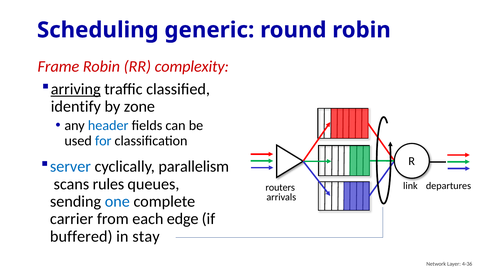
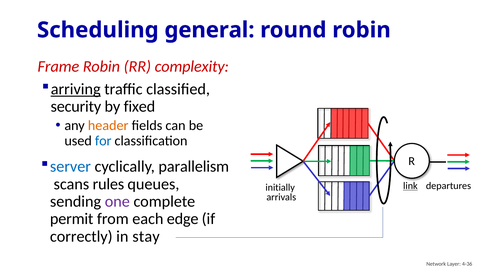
generic: generic -> general (209, 30)
identify: identify -> security (76, 107)
zone: zone -> fixed (139, 107)
header colour: blue -> orange (108, 125)
link underline: none -> present (410, 186)
routers: routers -> initially (280, 187)
one colour: blue -> purple (117, 201)
carrier: carrier -> permit (72, 219)
buffered: buffered -> correctly (81, 236)
